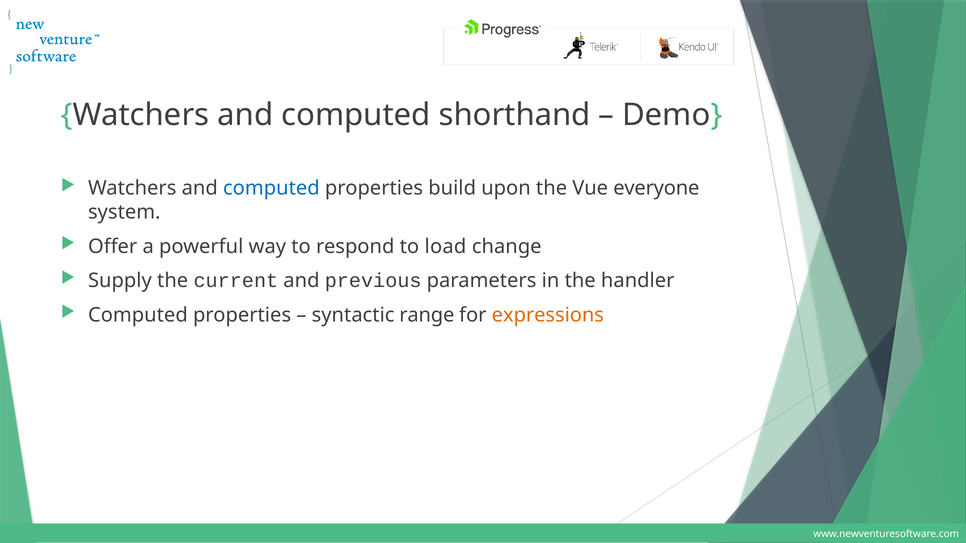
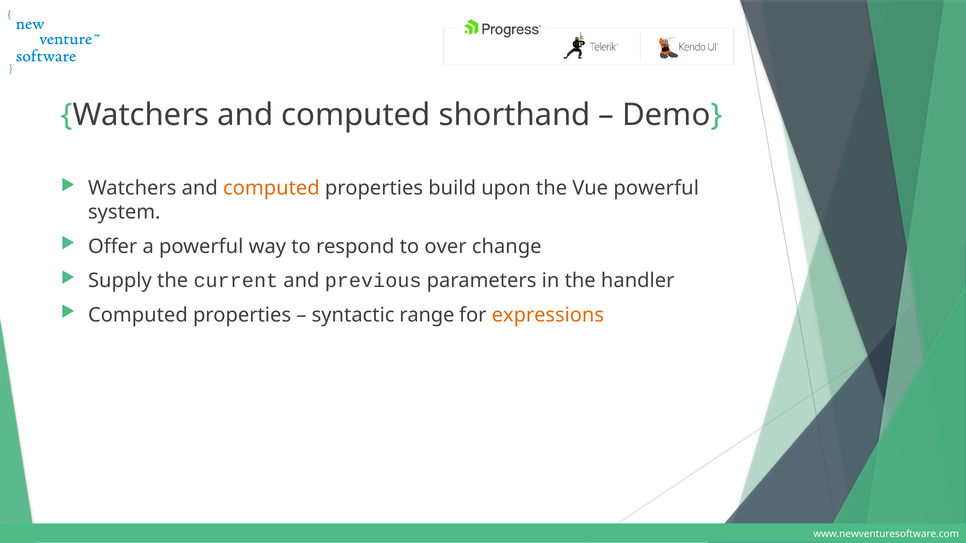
computed colour: blue -> orange (271, 188)
Vue everyone: everyone -> powerful (656, 188)
load: load -> over (446, 247)
